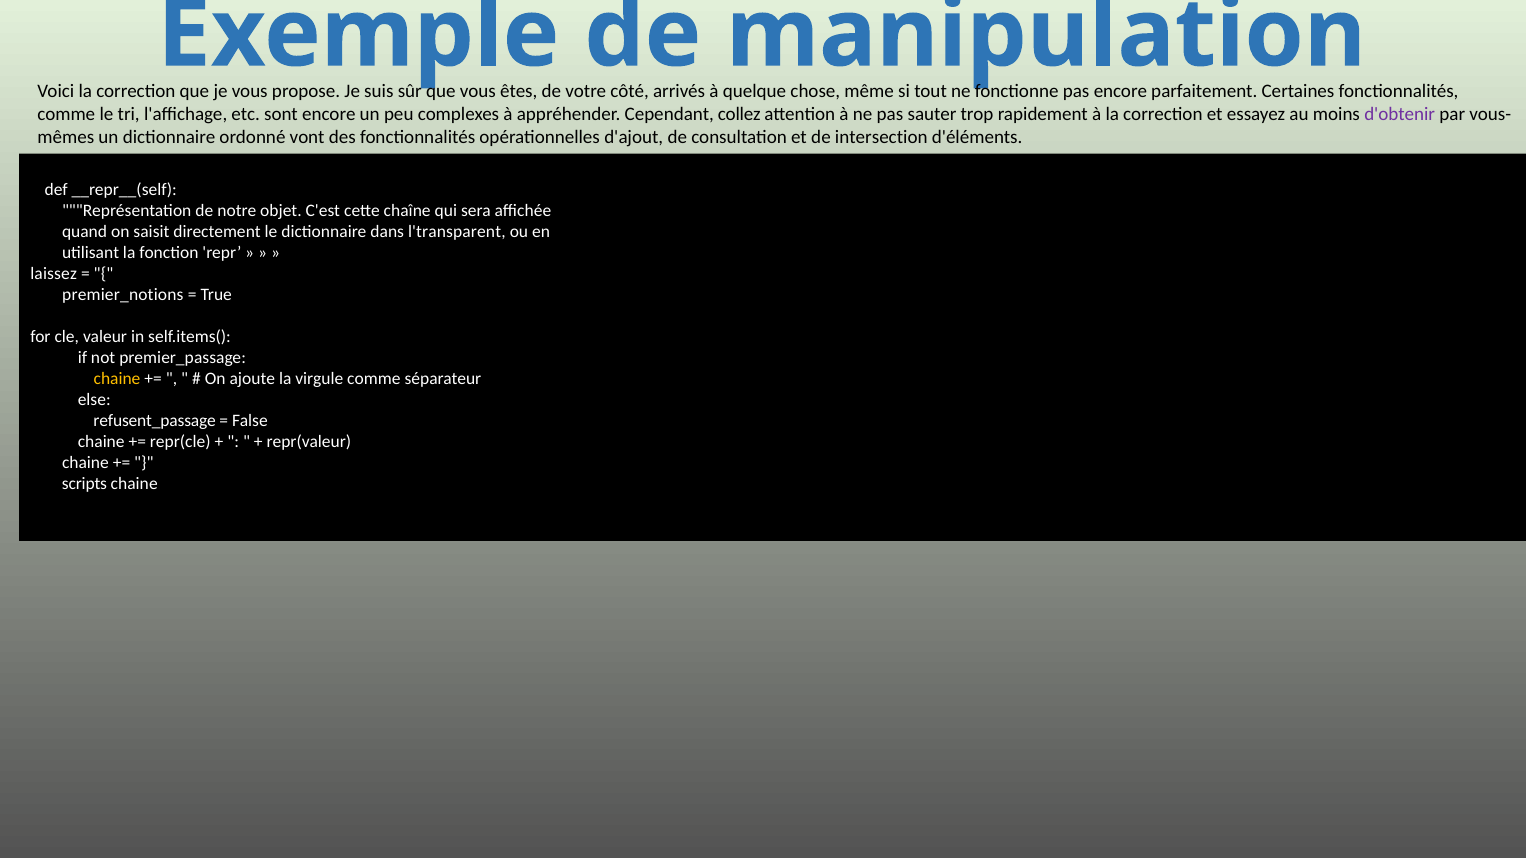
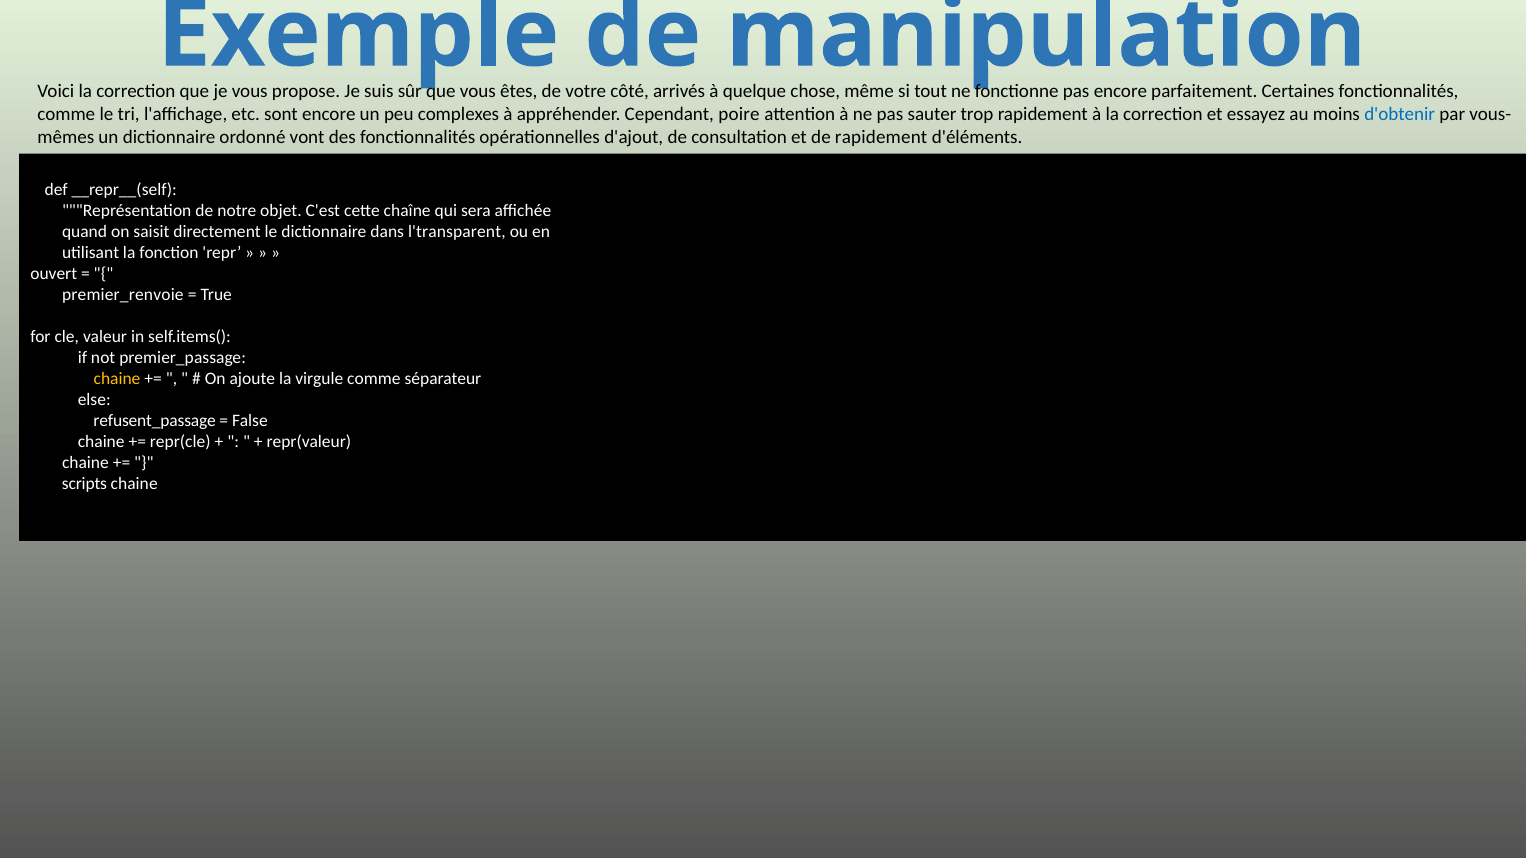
collez: collez -> poire (739, 114)
d'obtenir colour: purple -> blue (1400, 114)
de intersection: intersection -> rapidement (881, 137)
laissez: laissez -> ouvert (54, 274)
premier_notions: premier_notions -> premier_renvoie (123, 295)
